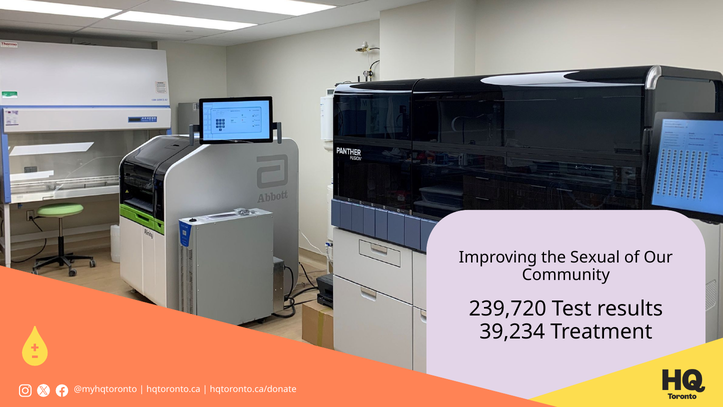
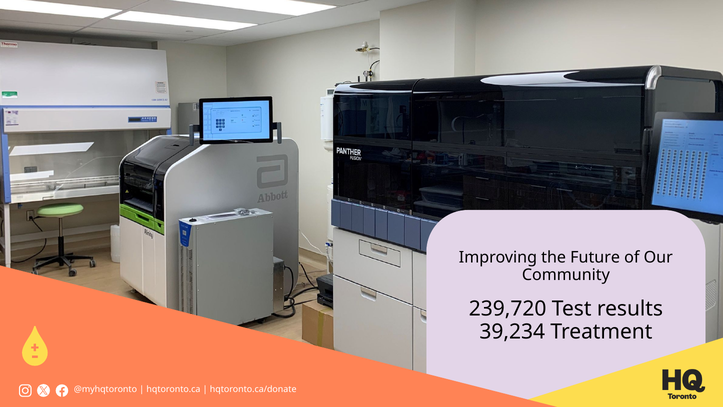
Sexual: Sexual -> Future (595, 257)
